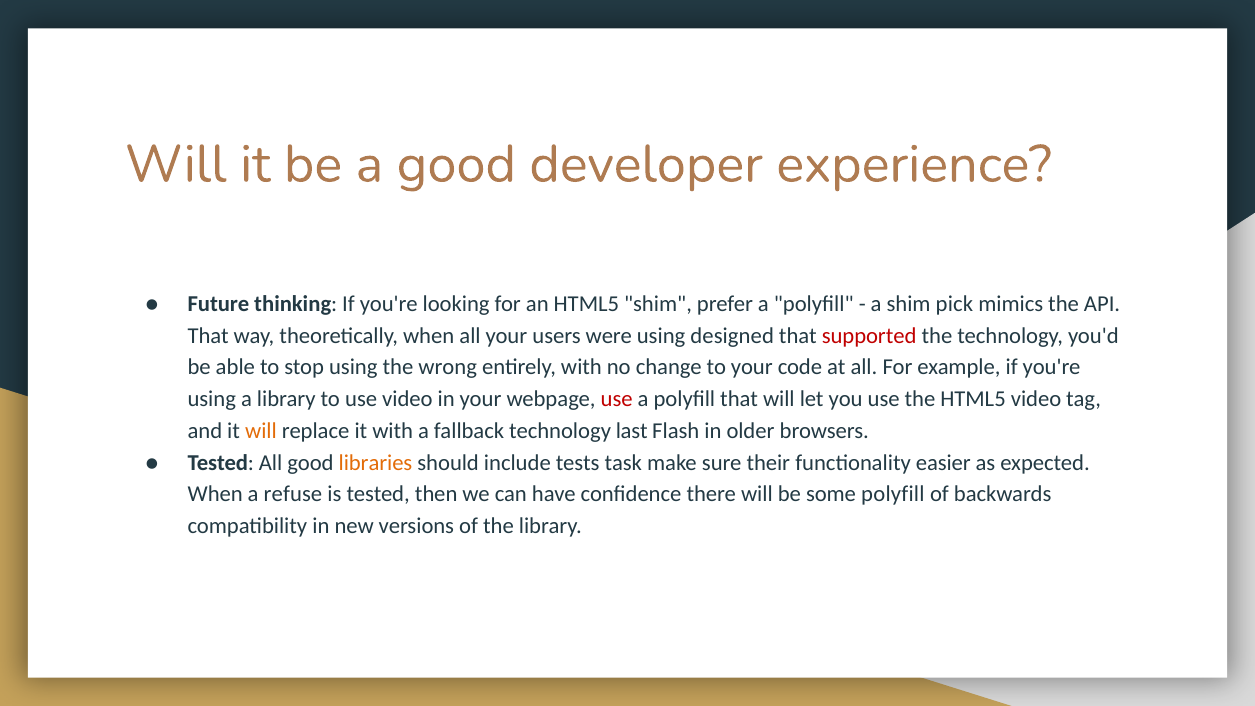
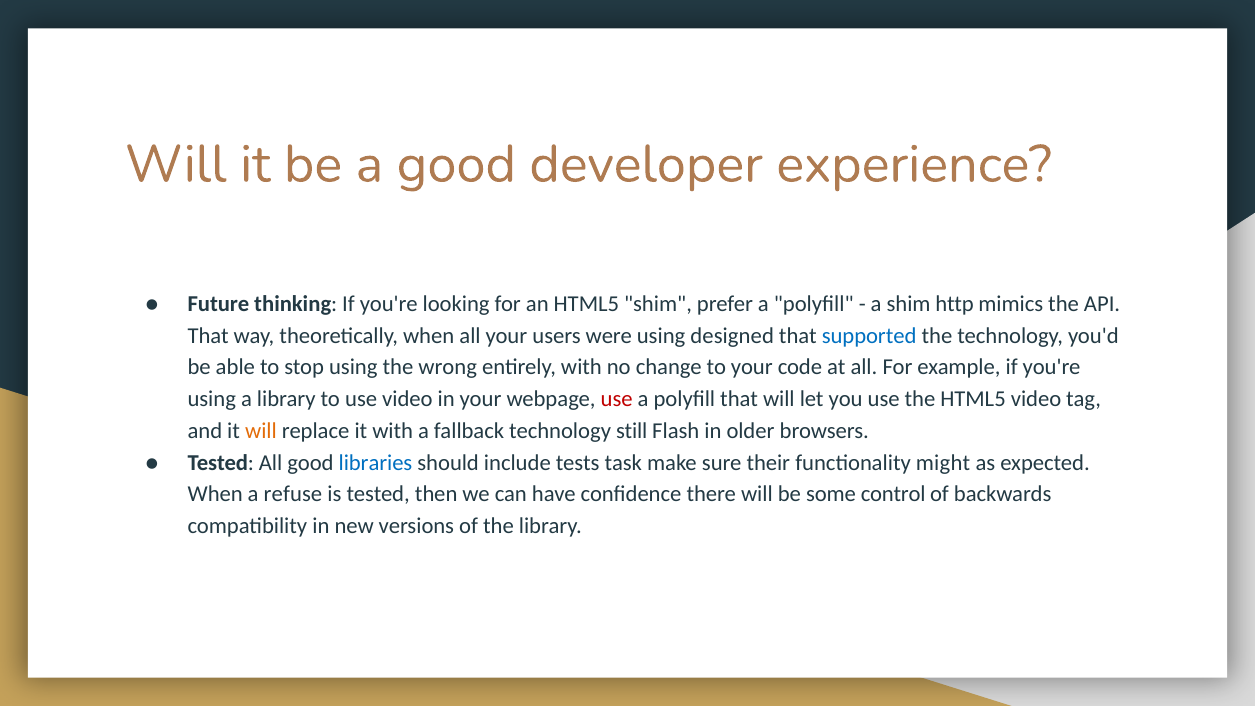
pick: pick -> http (955, 304)
supported colour: red -> blue (869, 336)
last: last -> still (632, 431)
libraries colour: orange -> blue (375, 463)
easier: easier -> might (943, 463)
some polyfill: polyfill -> control (893, 494)
